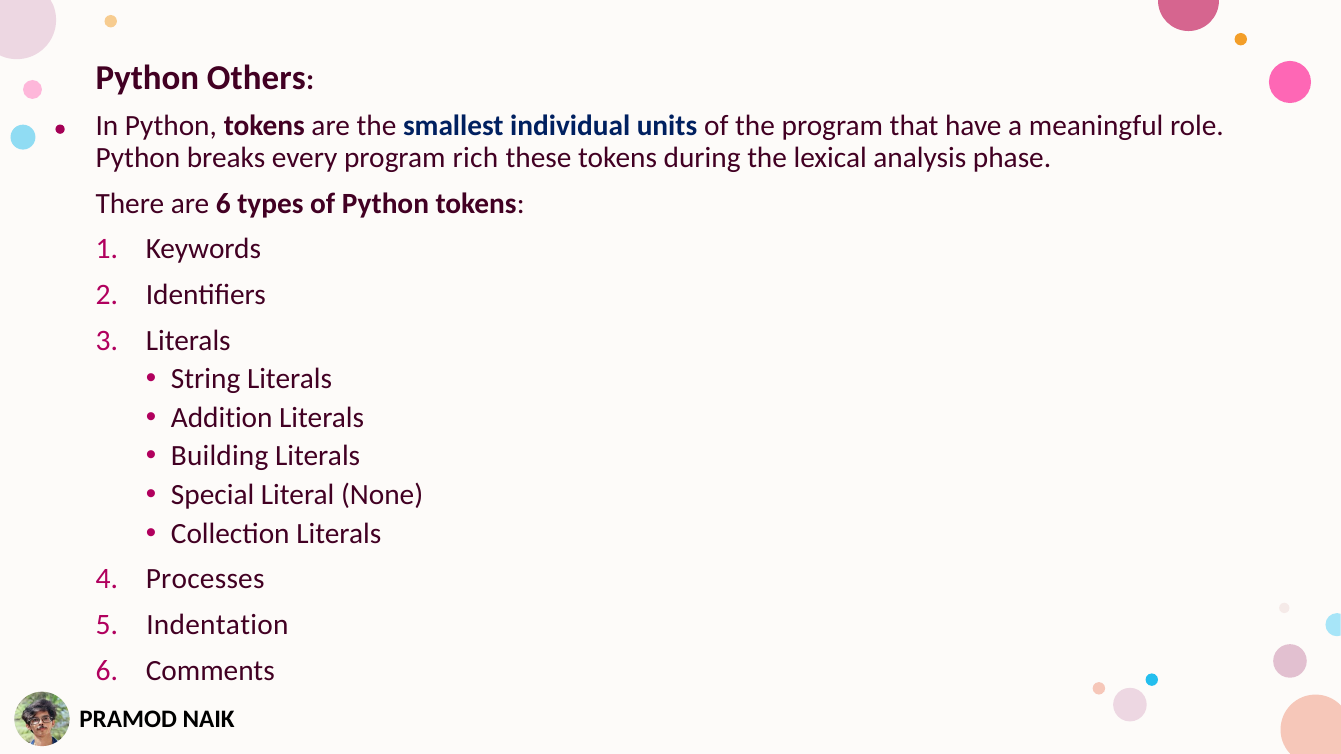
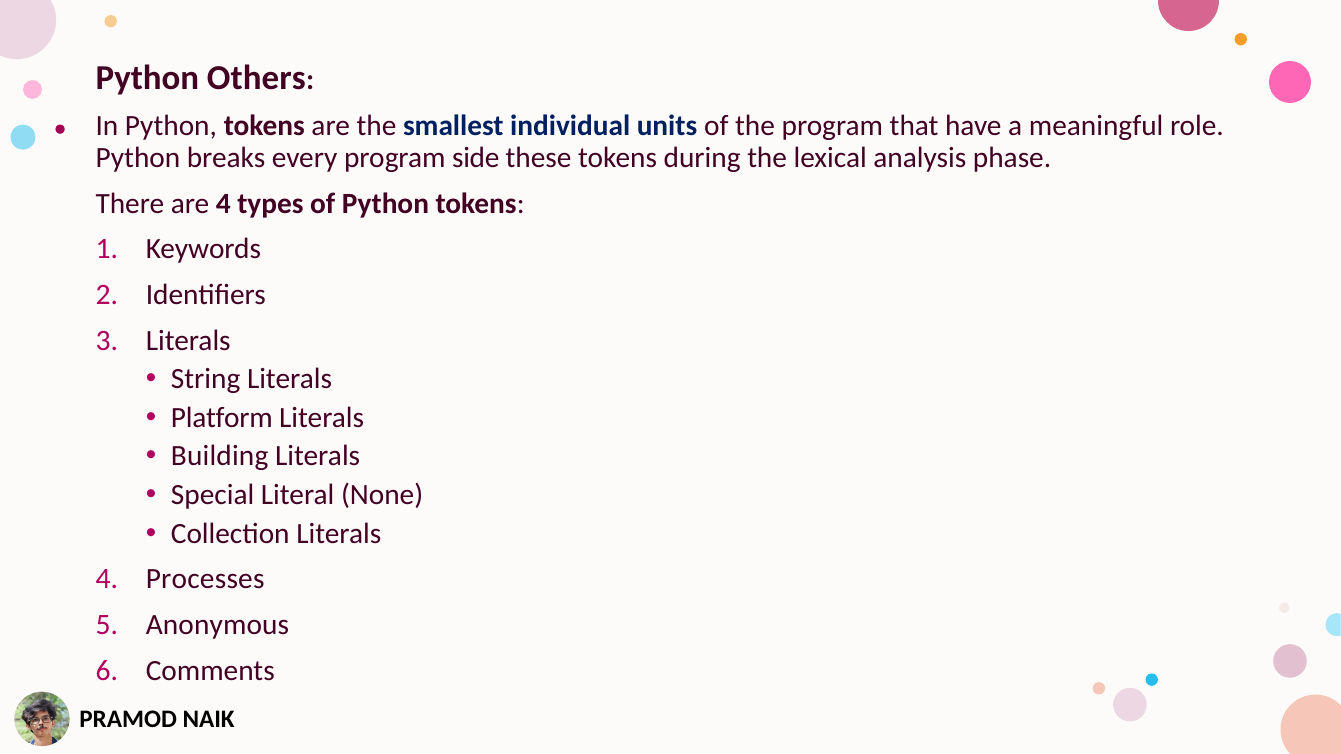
rich: rich -> side (476, 158)
are 6: 6 -> 4 (223, 204)
Addition: Addition -> Platform (222, 418)
Indentation: Indentation -> Anonymous (218, 625)
